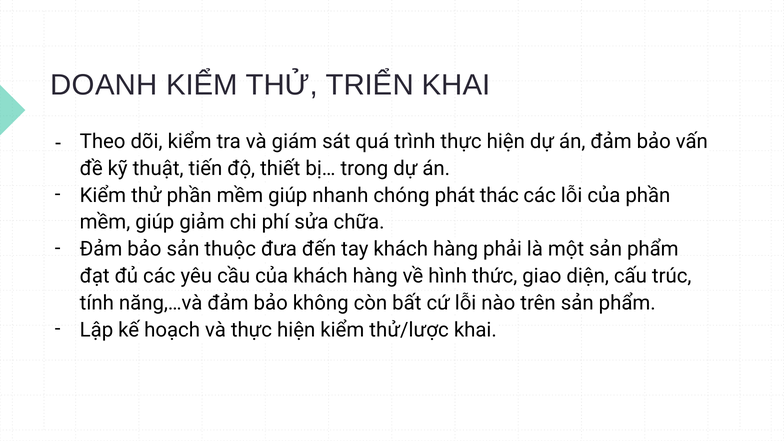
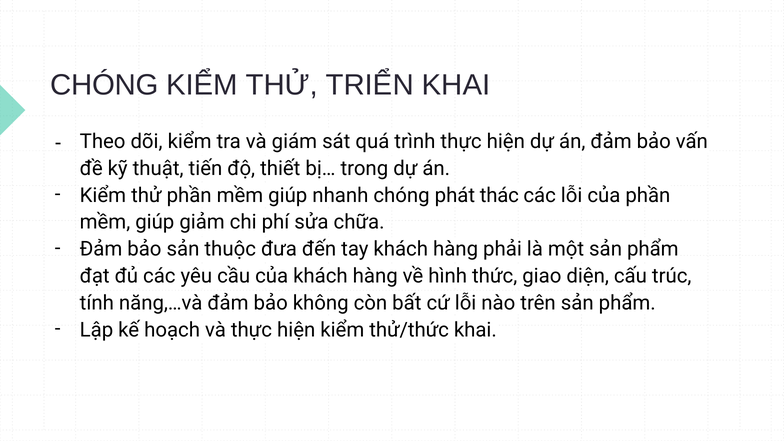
DOANH: DOANH -> CHÓNG (104, 85)
thử/lược: thử/lược -> thử/thức (409, 330)
